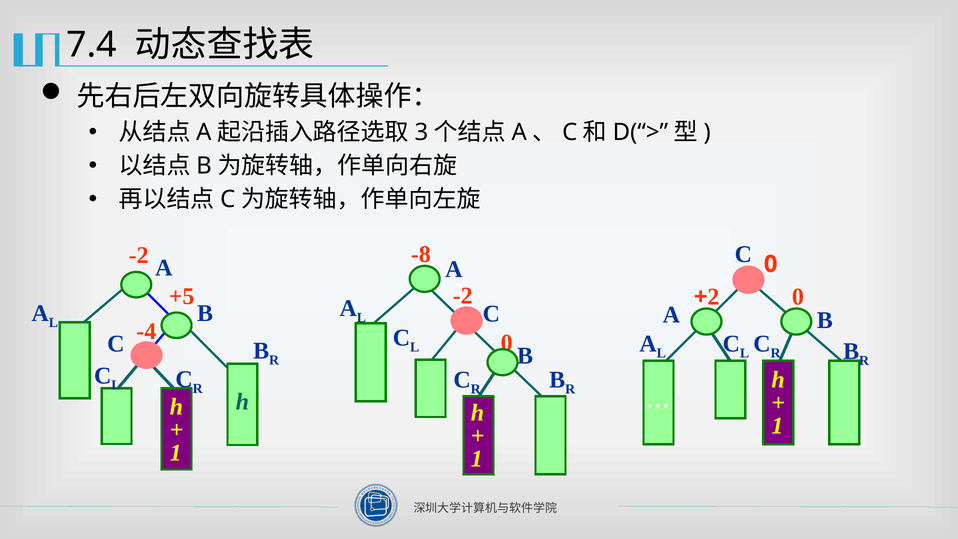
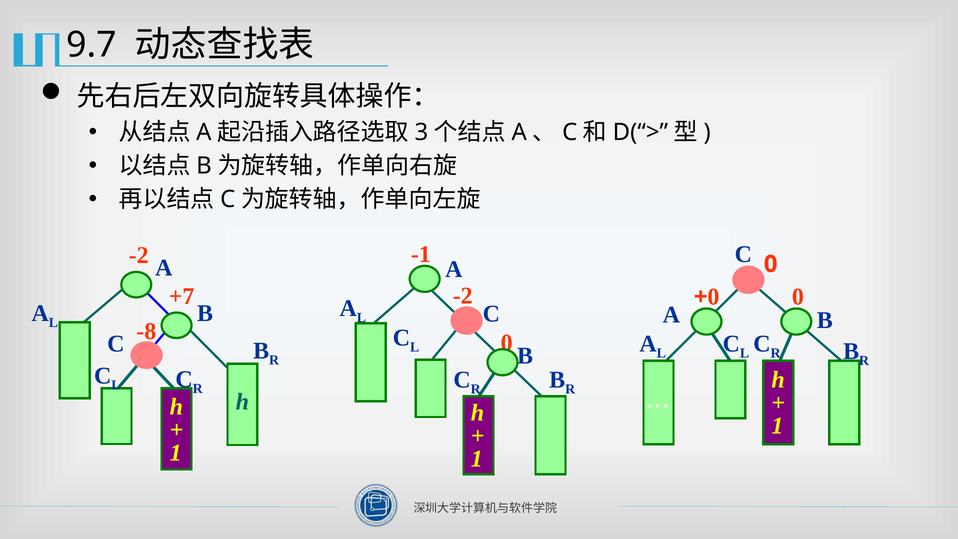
7.4: 7.4 -> 9.7 (92, 45)
-8: -8 -> -1 (421, 254)
+5: +5 -> +7 (182, 296)
2: 2 -> 0 (713, 297)
-4: -4 -> -8 (146, 331)
